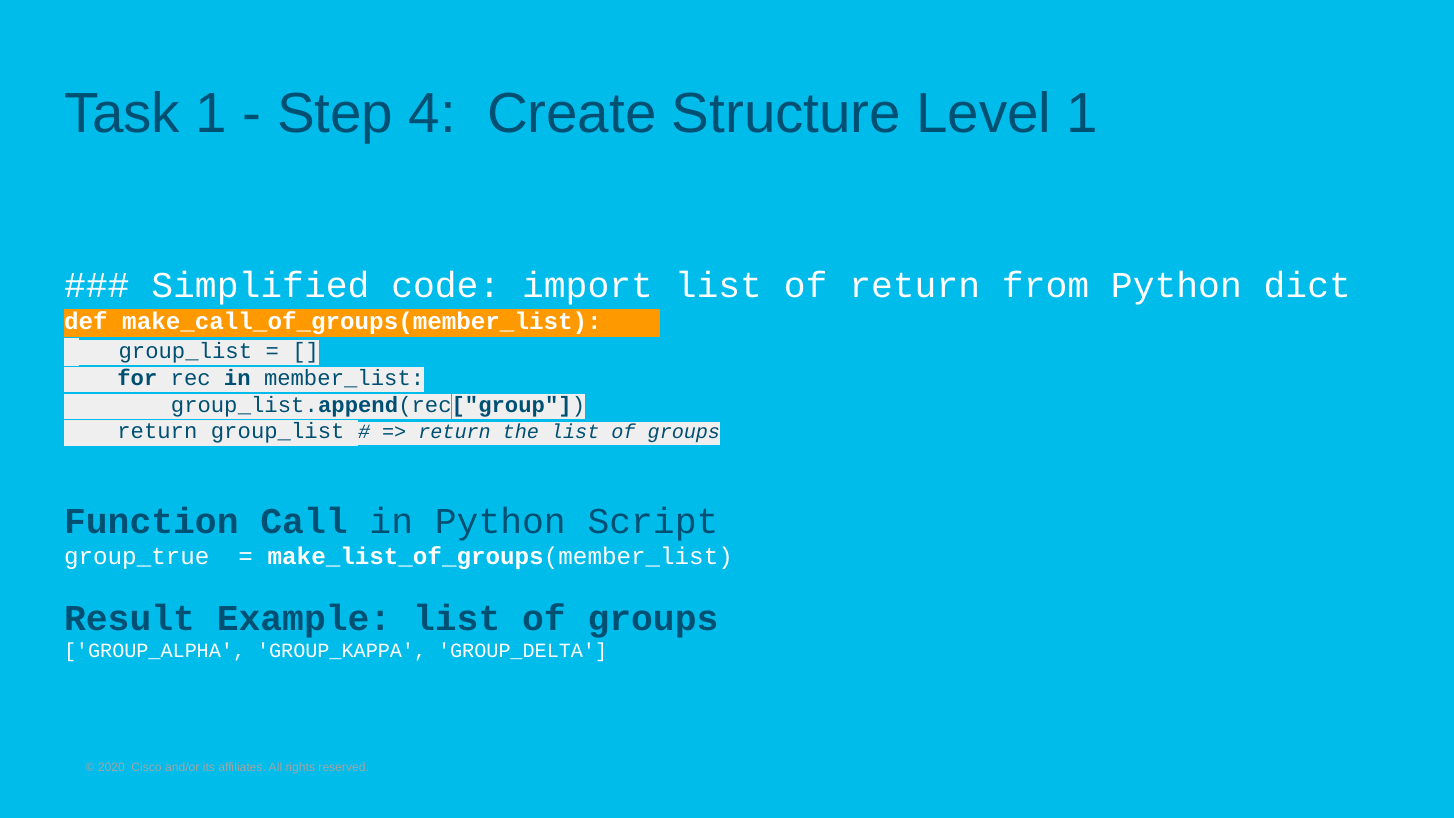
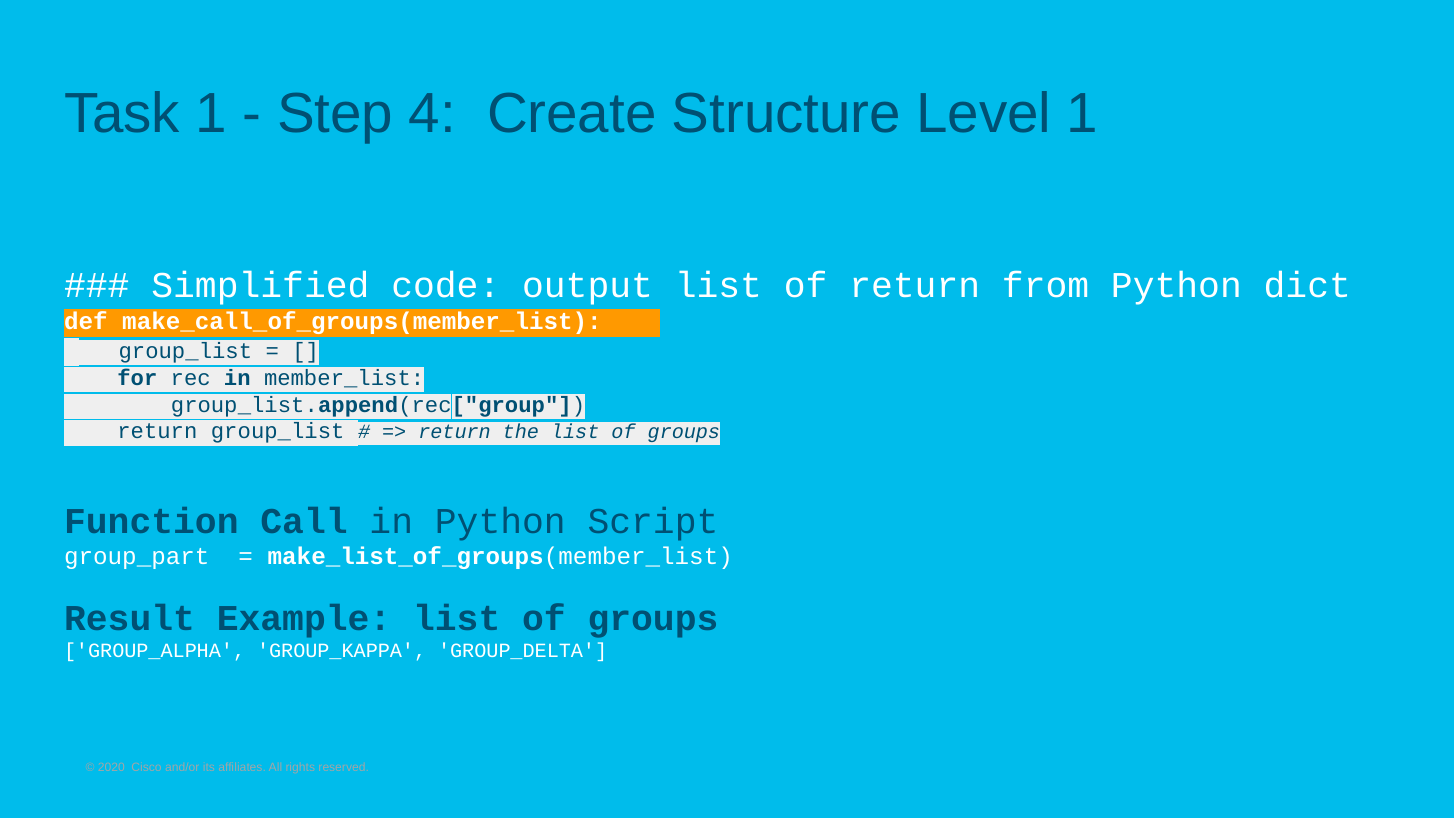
import: import -> output (588, 286)
group_true: group_true -> group_part (137, 556)
